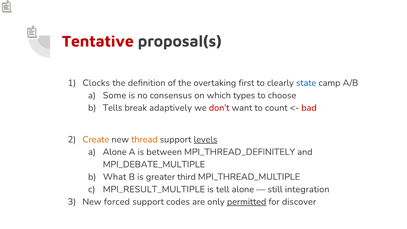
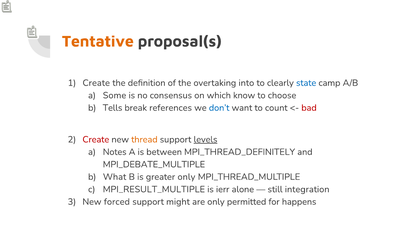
Tentative colour: red -> orange (98, 41)
Clocks: Clocks -> Create (96, 83)
first: first -> into (246, 83)
types: types -> know (244, 95)
adaptively: adaptively -> references (171, 108)
don’t colour: red -> blue (219, 108)
Create colour: orange -> red (96, 139)
a Alone: Alone -> Notes (115, 152)
greater third: third -> only (186, 177)
tell: tell -> ierr (223, 189)
codes: codes -> might (178, 202)
permitted underline: present -> none (247, 202)
discover: discover -> happens (299, 202)
